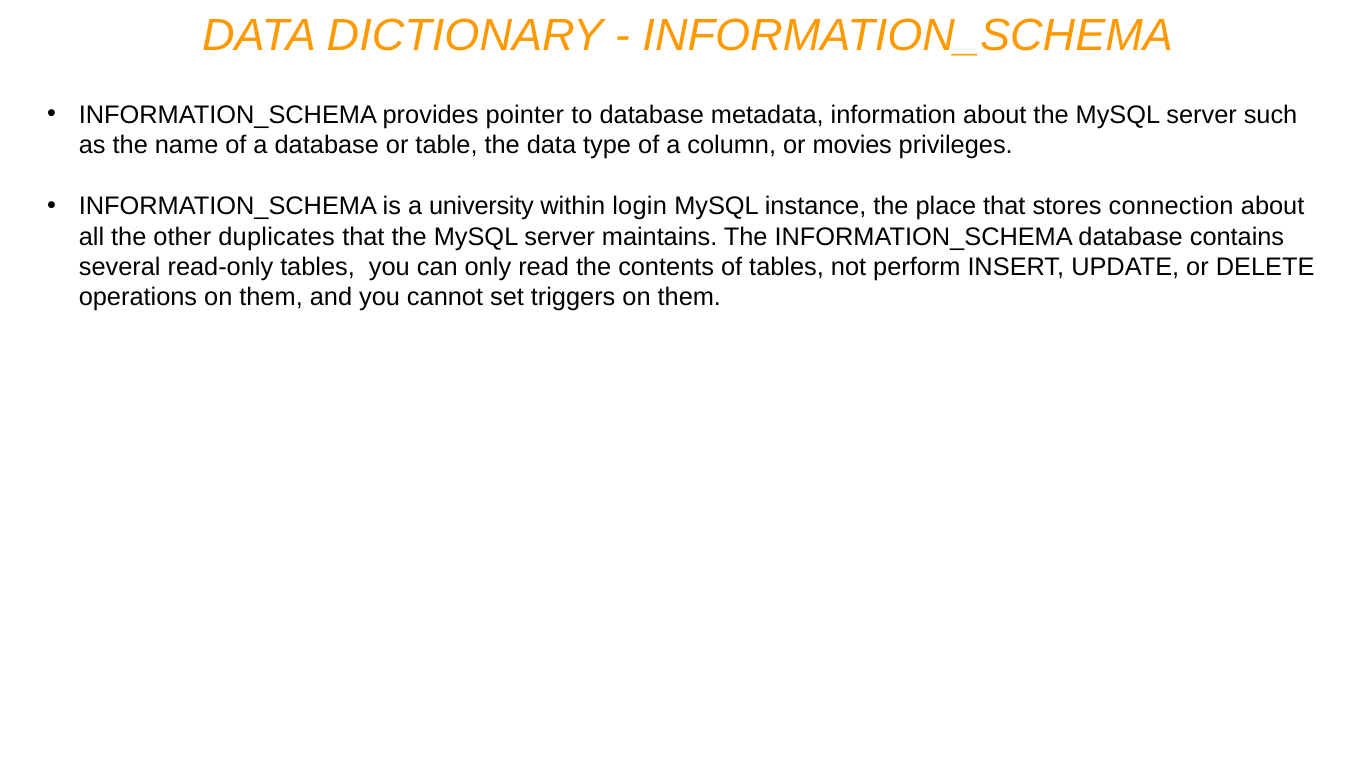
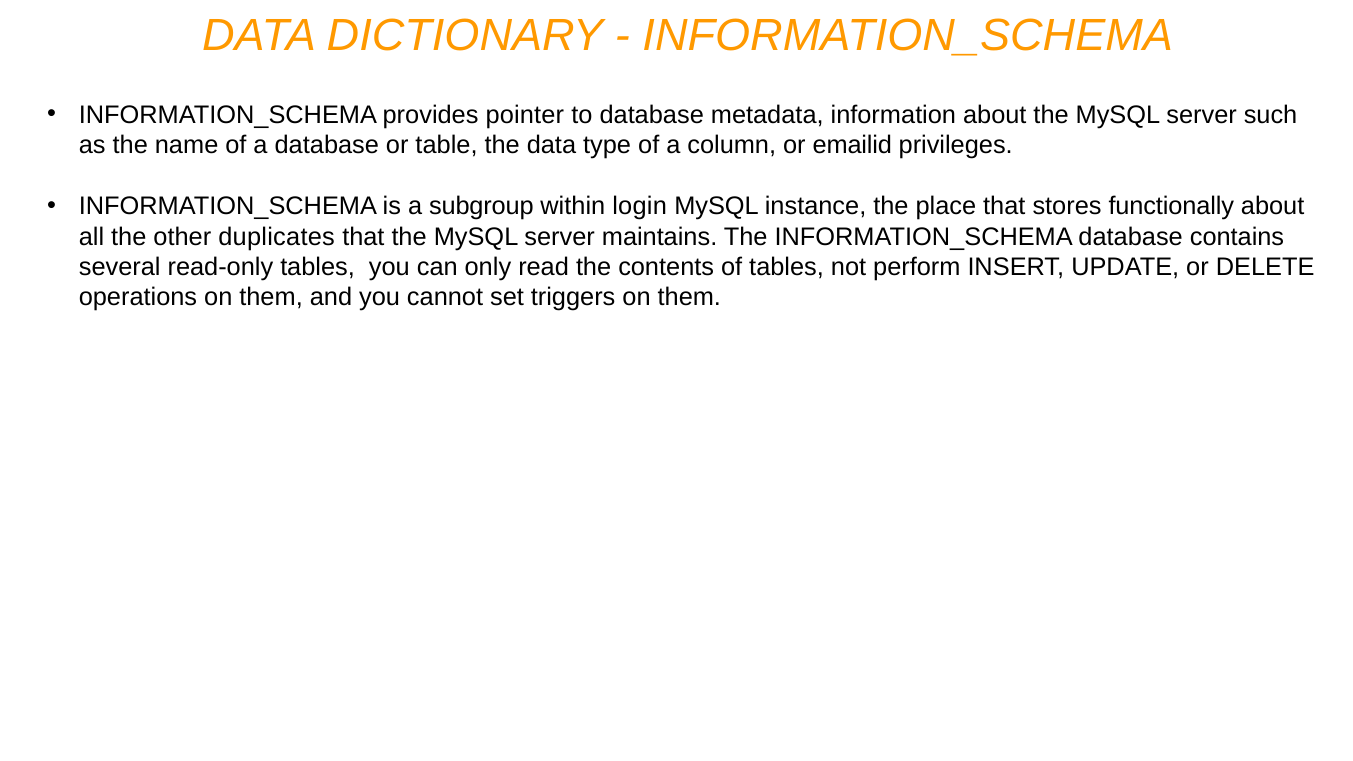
movies: movies -> emailid (852, 145)
university: university -> subgroup (481, 206)
connection: connection -> functionally (1171, 206)
